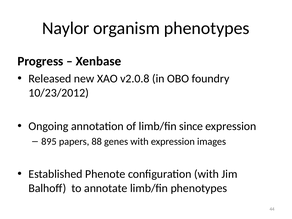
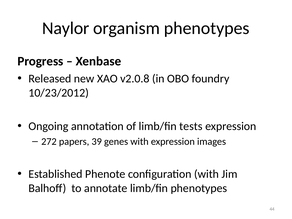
since: since -> tests (191, 126)
895: 895 -> 272 (49, 141)
88: 88 -> 39 (97, 141)
